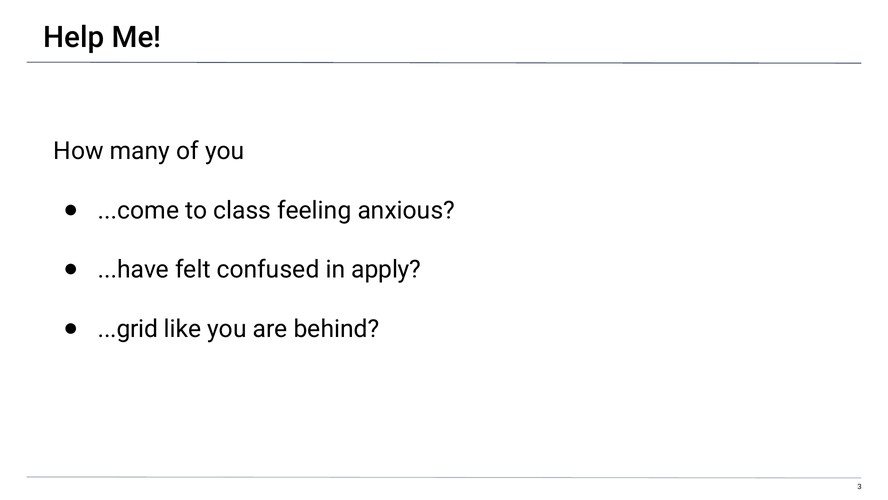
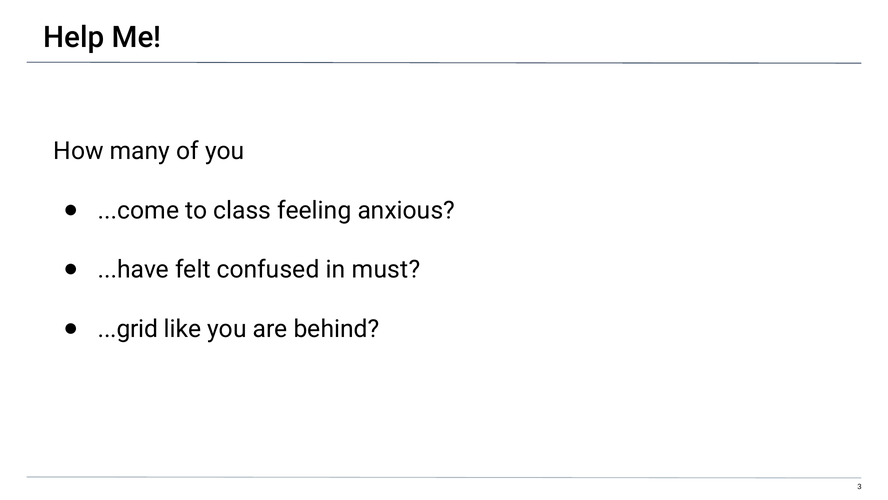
apply: apply -> must (386, 269)
